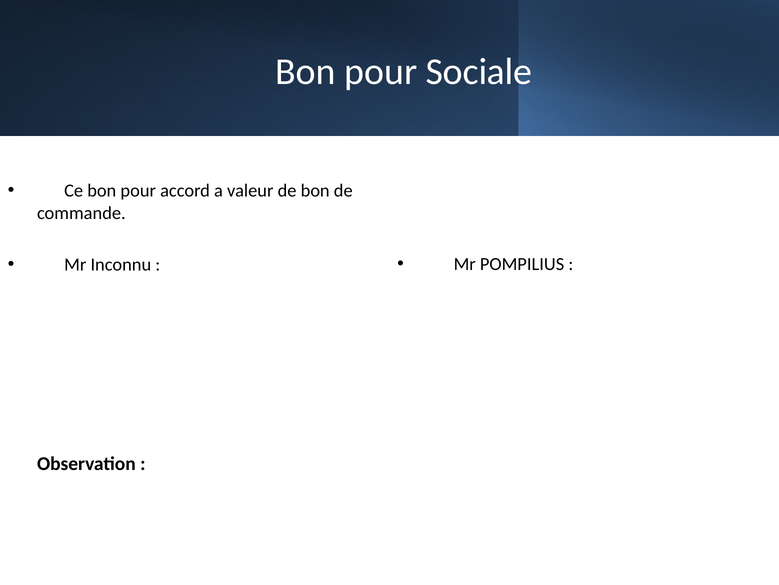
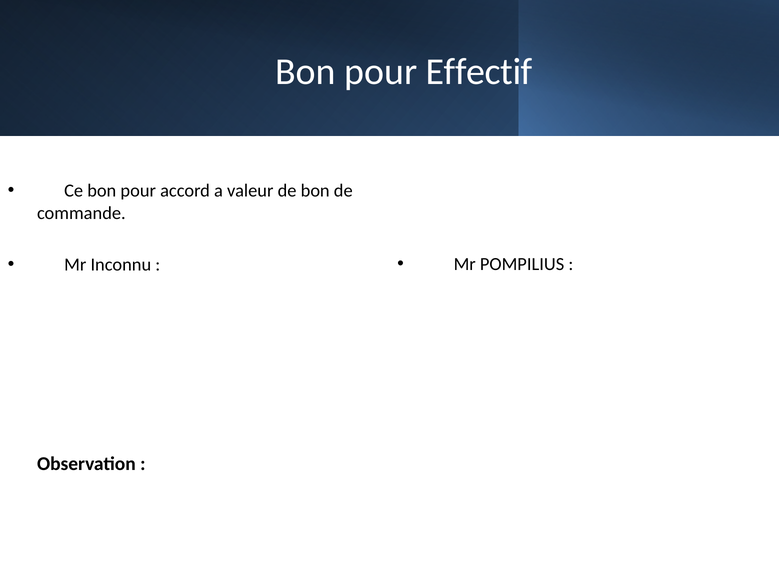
Sociale: Sociale -> Effectif (479, 72)
